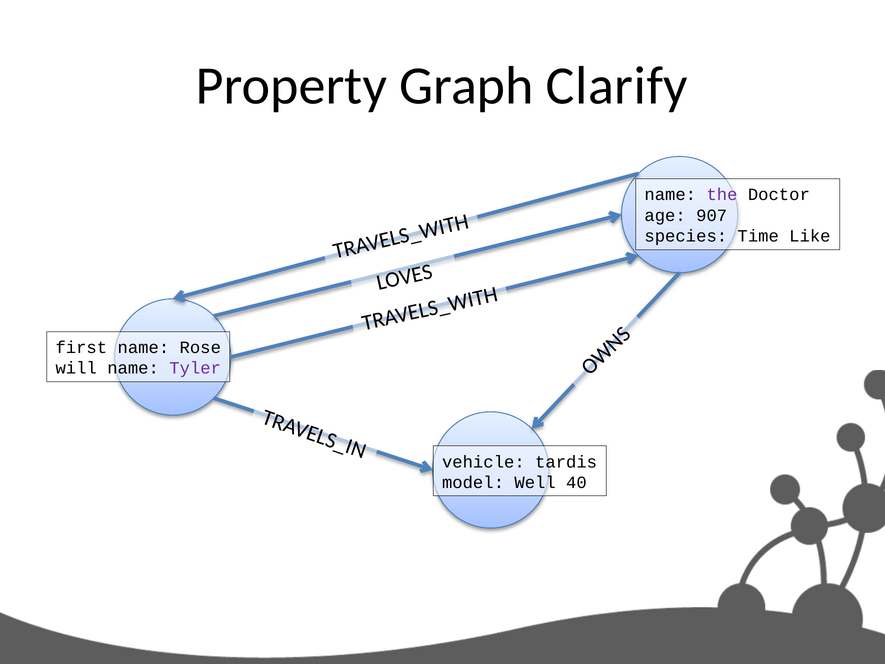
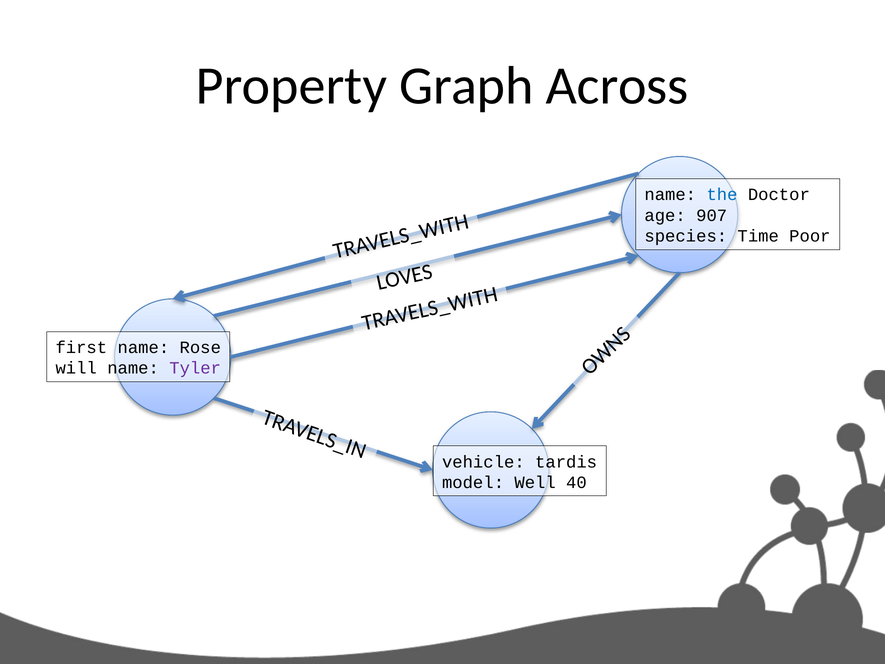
Clarify: Clarify -> Across (617, 86)
the colour: purple -> blue (722, 195)
Like: Like -> Poor (810, 236)
